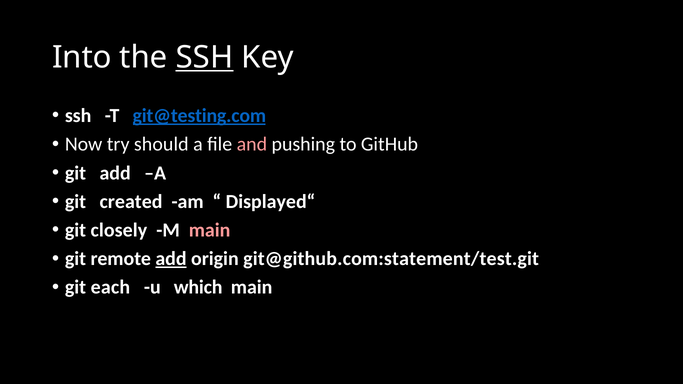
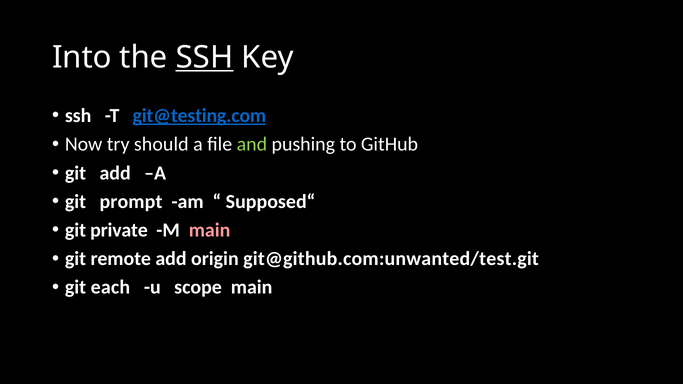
and colour: pink -> light green (252, 144)
created: created -> prompt (131, 202)
Displayed“: Displayed“ -> Supposed“ (271, 202)
closely: closely -> private (119, 230)
add underline: present -> none (171, 259)
git@github.com:statement/test.git: git@github.com:statement/test.git -> git@github.com:unwanted/test.git (391, 259)
which: which -> scope (198, 287)
